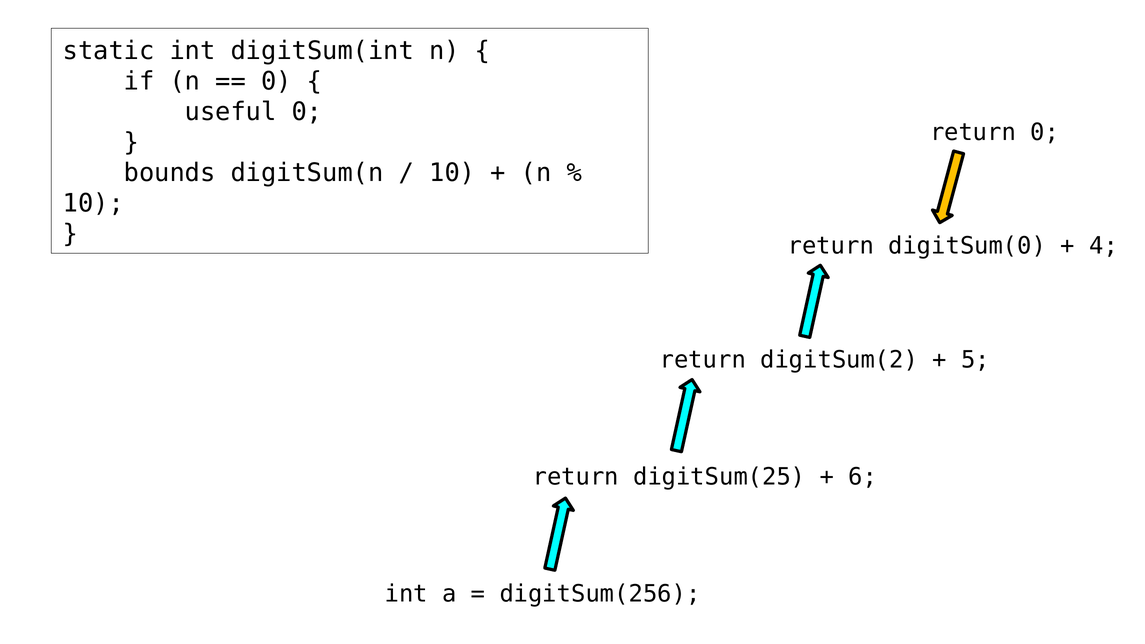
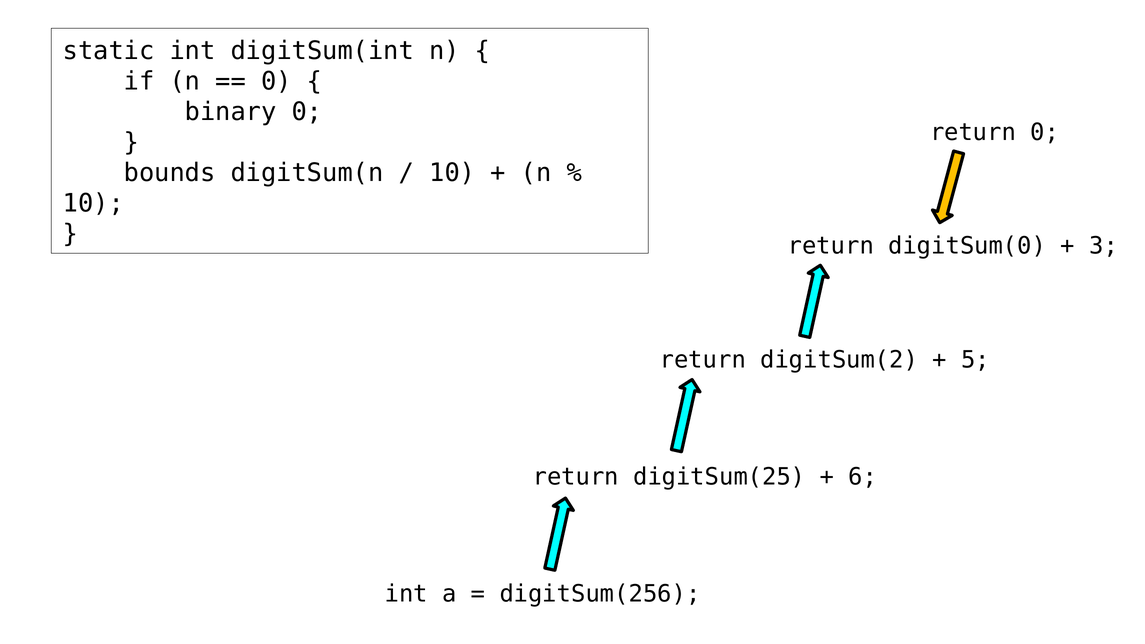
useful: useful -> binary (231, 112)
4: 4 -> 3 (1104, 246)
